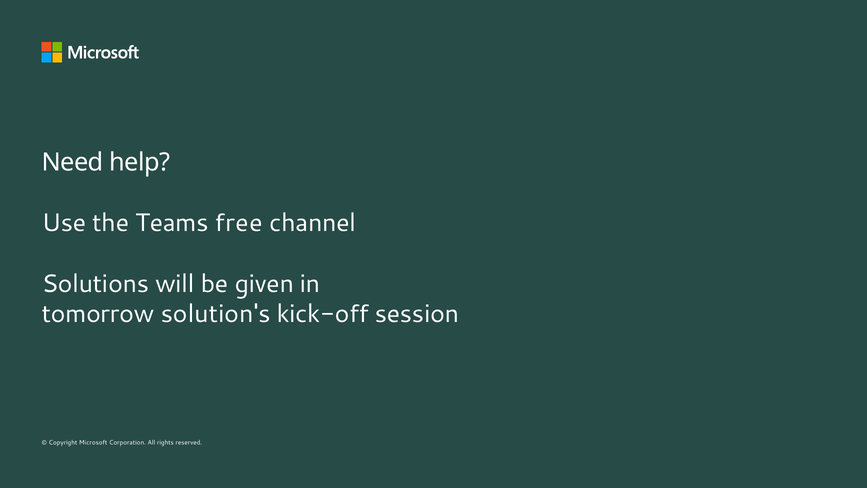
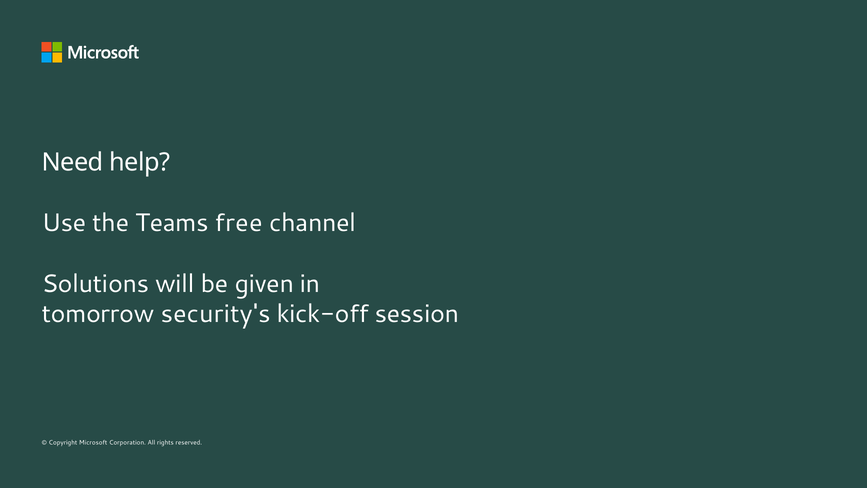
solution's: solution's -> security's (216, 314)
